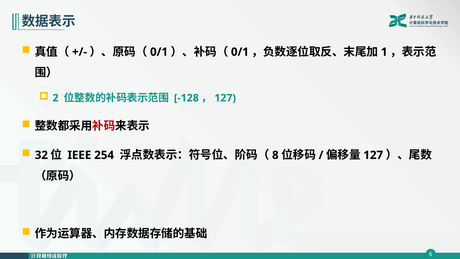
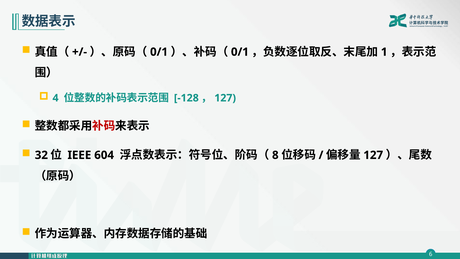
2: 2 -> 4 (56, 98)
254: 254 -> 604 (104, 155)
